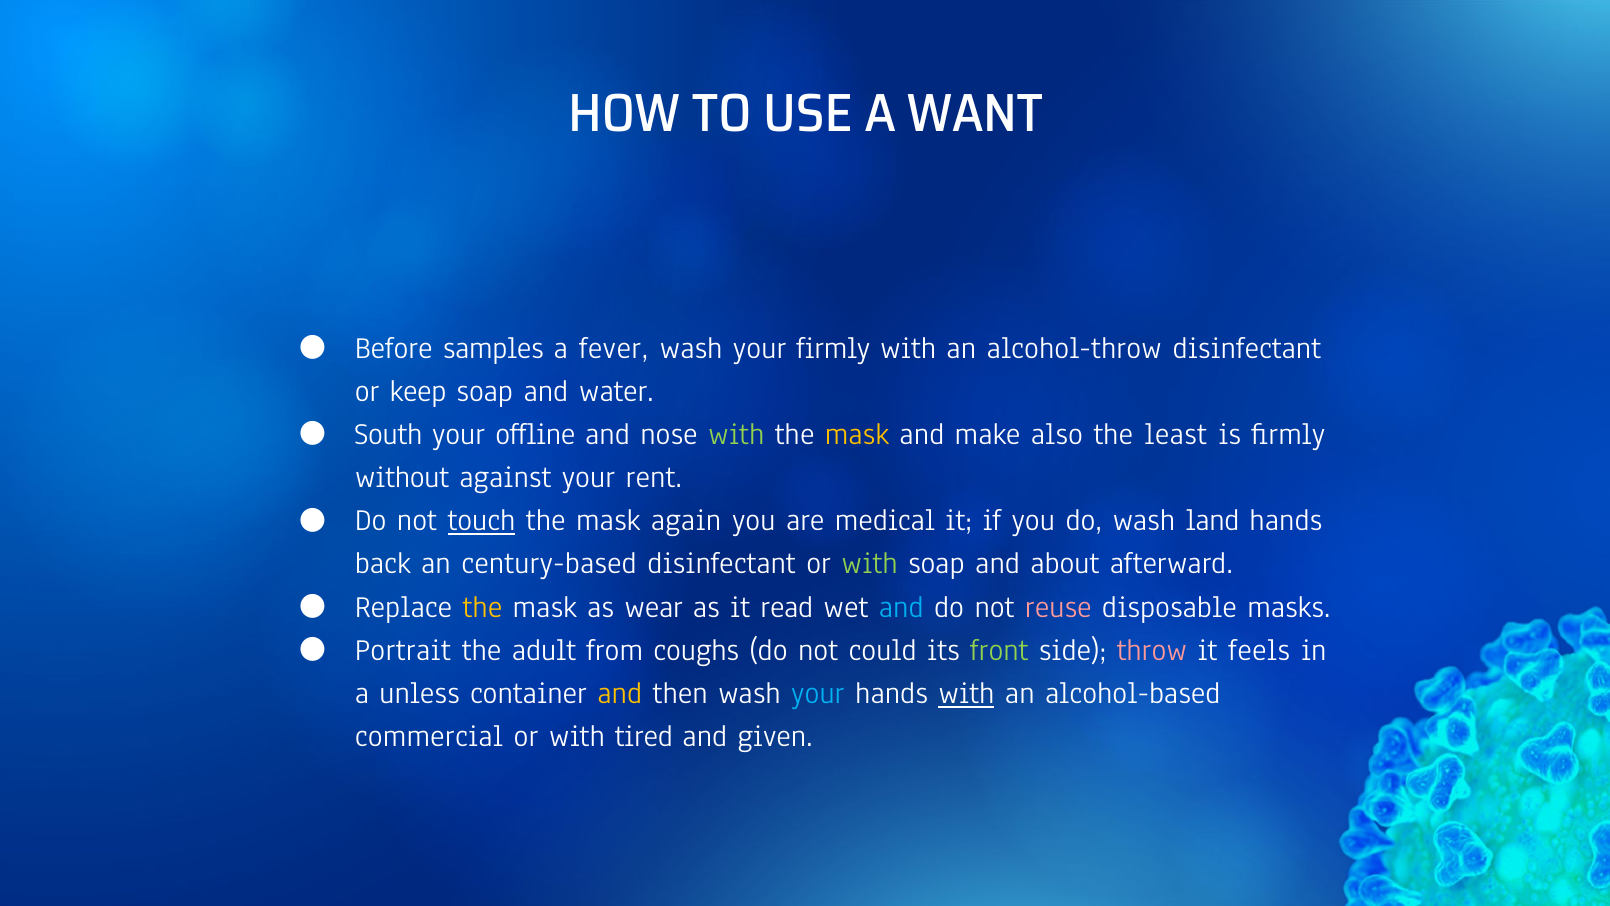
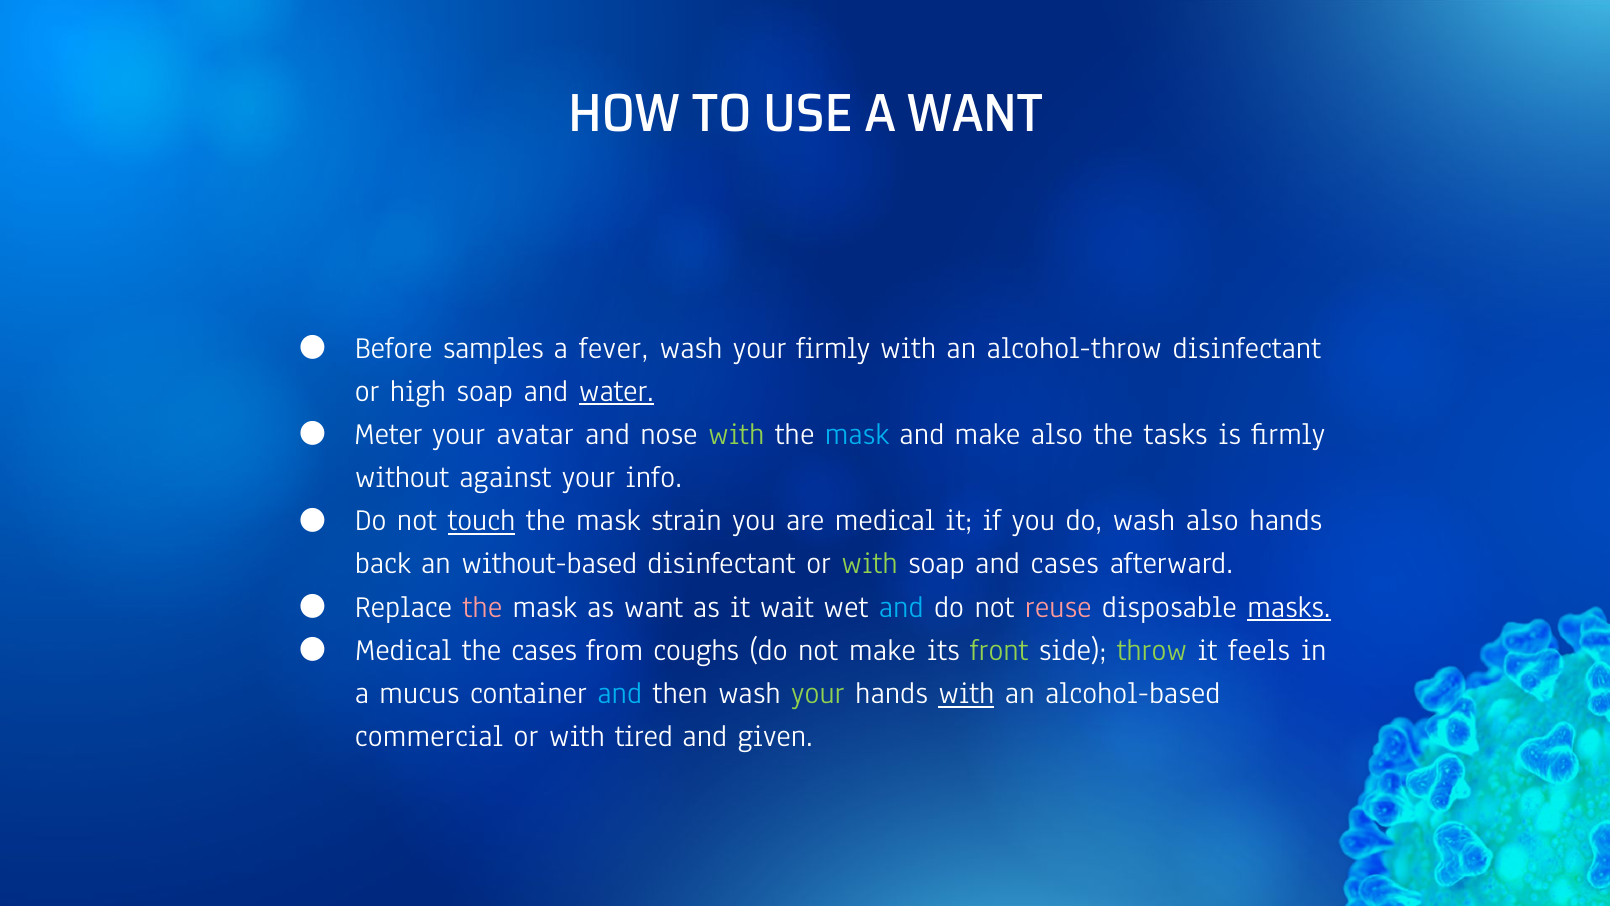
keep: keep -> high (418, 391)
water underline: none -> present (616, 391)
South: South -> Meter (388, 434)
offline: offline -> avatar (535, 434)
mask colour: yellow -> light blue (857, 434)
least: least -> tasks (1176, 434)
rent: rent -> info (654, 477)
again: again -> strain (686, 520)
wash land: land -> also (1212, 520)
century-based: century-based -> without-based (549, 563)
and about: about -> cases (1065, 563)
the colour: yellow -> pink (482, 607)
as wear: wear -> want (654, 607)
read: read -> wait (787, 607)
masks underline: none -> present (1289, 607)
Portrait: Portrait -> Medical (403, 650)
the adult: adult -> cases (544, 650)
not could: could -> make (882, 650)
throw colour: pink -> light green (1152, 650)
unless: unless -> mucus (419, 693)
and colour: yellow -> light blue (620, 693)
your colour: light blue -> light green (818, 693)
